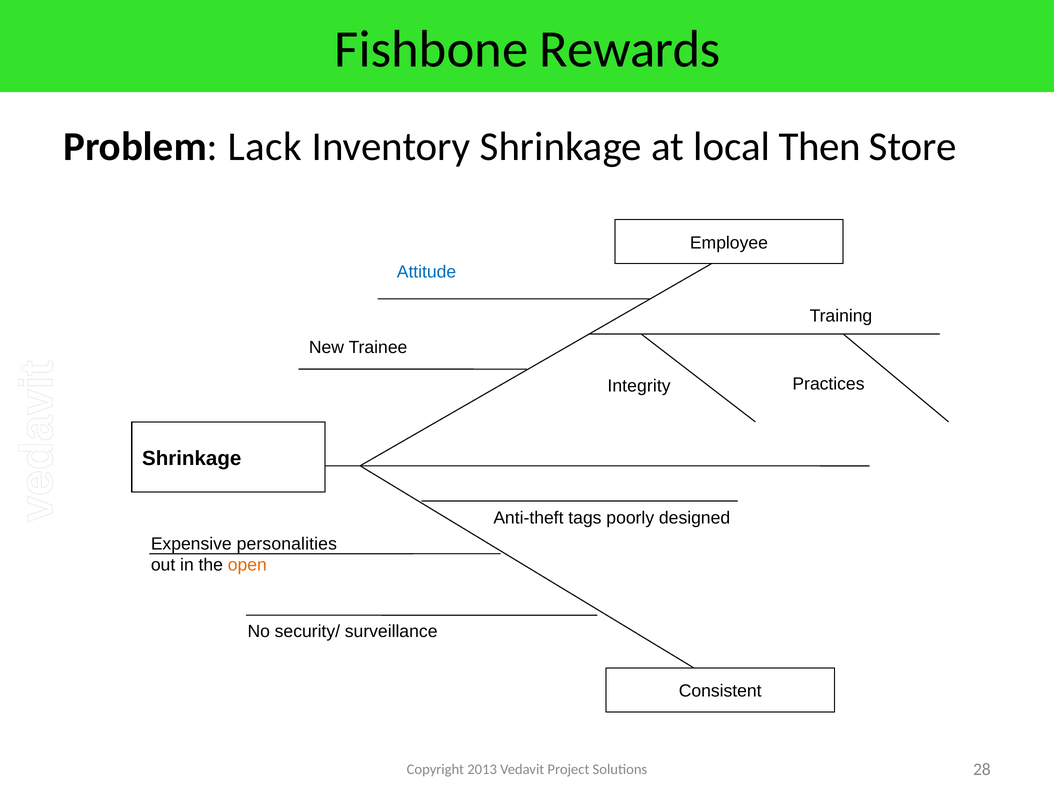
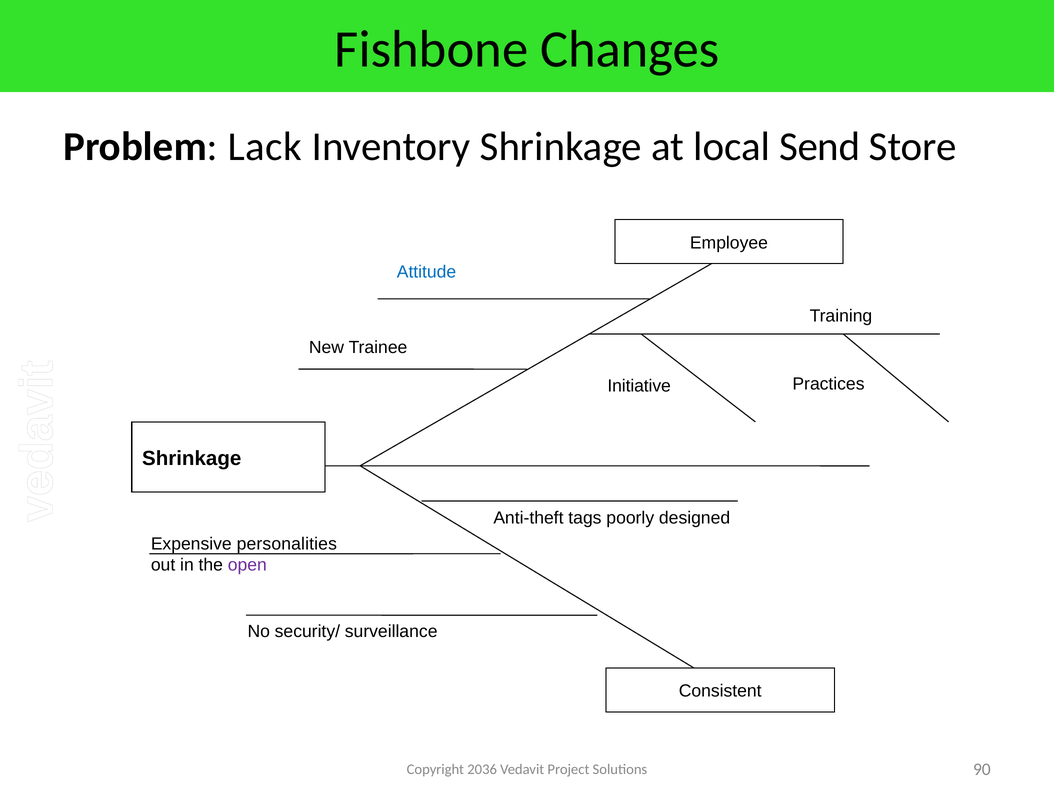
Rewards: Rewards -> Changes (630, 49)
Then: Then -> Send (820, 147)
Integrity: Integrity -> Initiative (639, 386)
open colour: orange -> purple (247, 564)
2013: 2013 -> 2036 (482, 769)
28: 28 -> 90 (982, 769)
